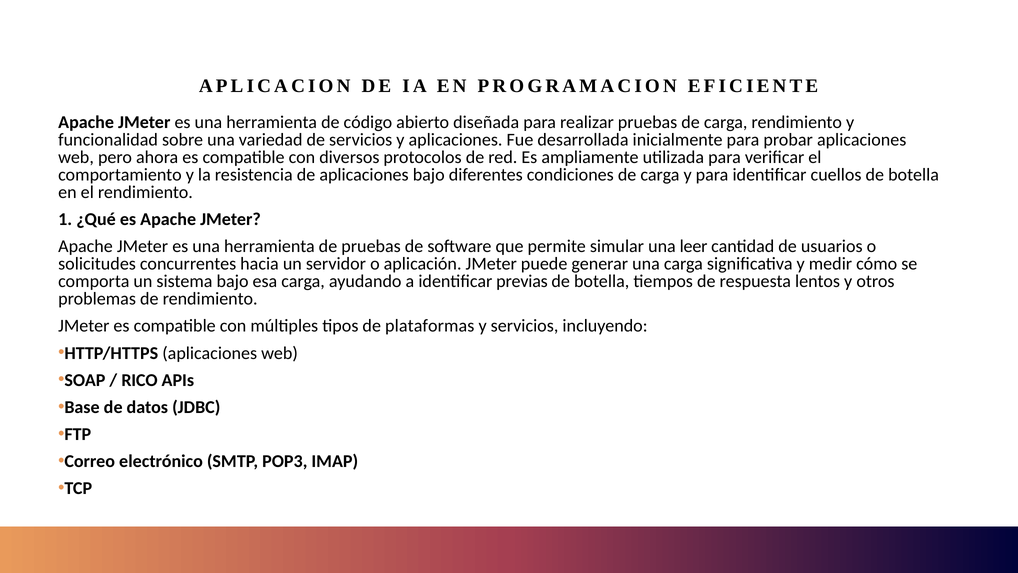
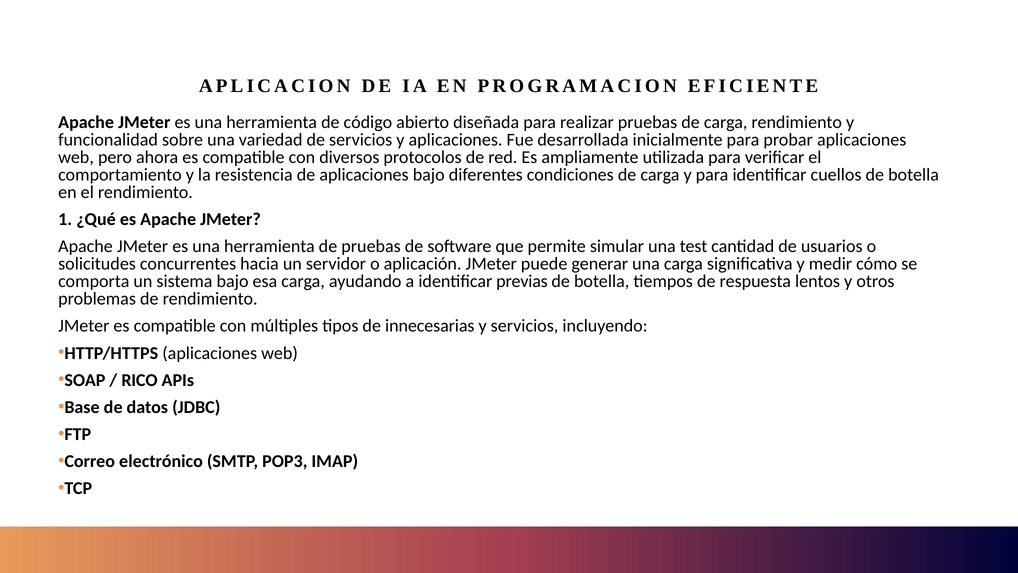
leer: leer -> test (694, 246)
plataformas: plataformas -> innecesarias (430, 326)
